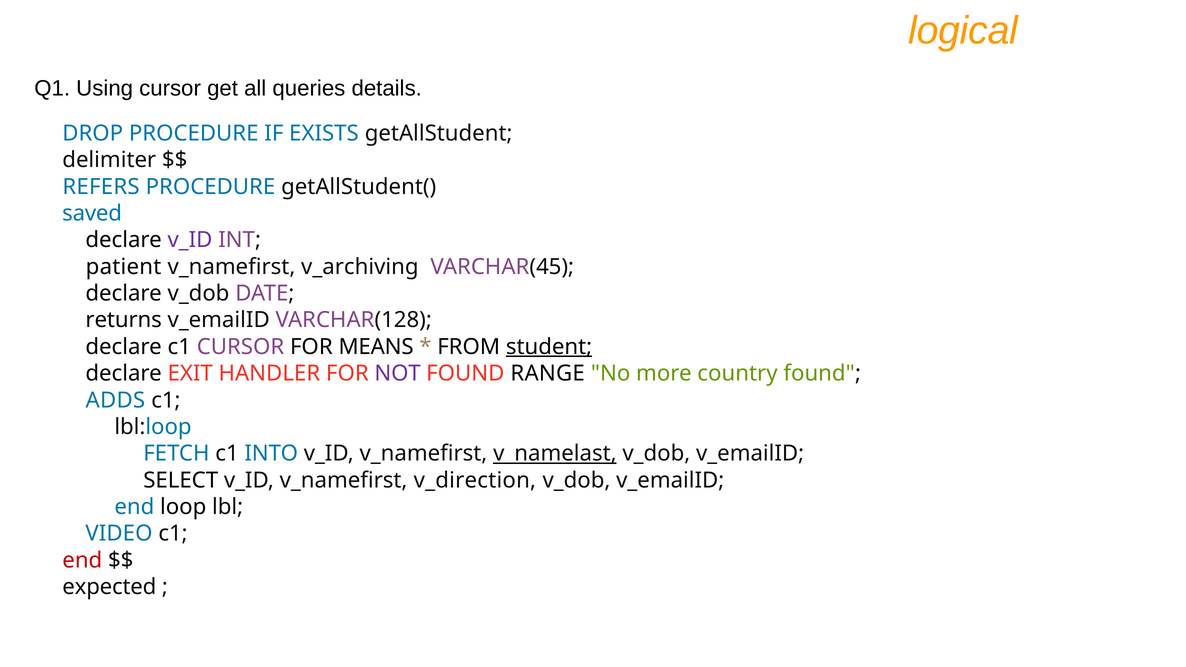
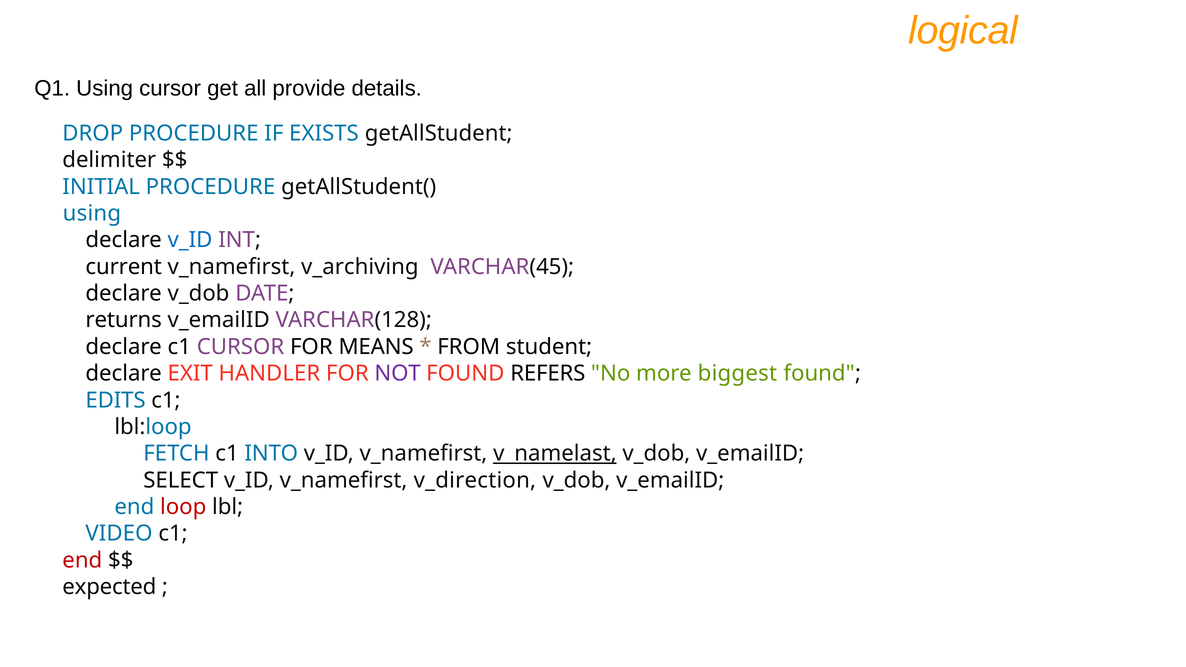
queries: queries -> provide (309, 88)
REFERS: REFERS -> INITIAL (101, 187)
saved: saved -> using (92, 213)
v_ID colour: purple -> blue (190, 240)
patient: patient -> current (124, 267)
student underline: present -> none (549, 347)
RANGE: RANGE -> REFERS (548, 374)
country: country -> biggest (737, 374)
ADDS: ADDS -> EDITS (116, 400)
loop colour: black -> red (183, 507)
